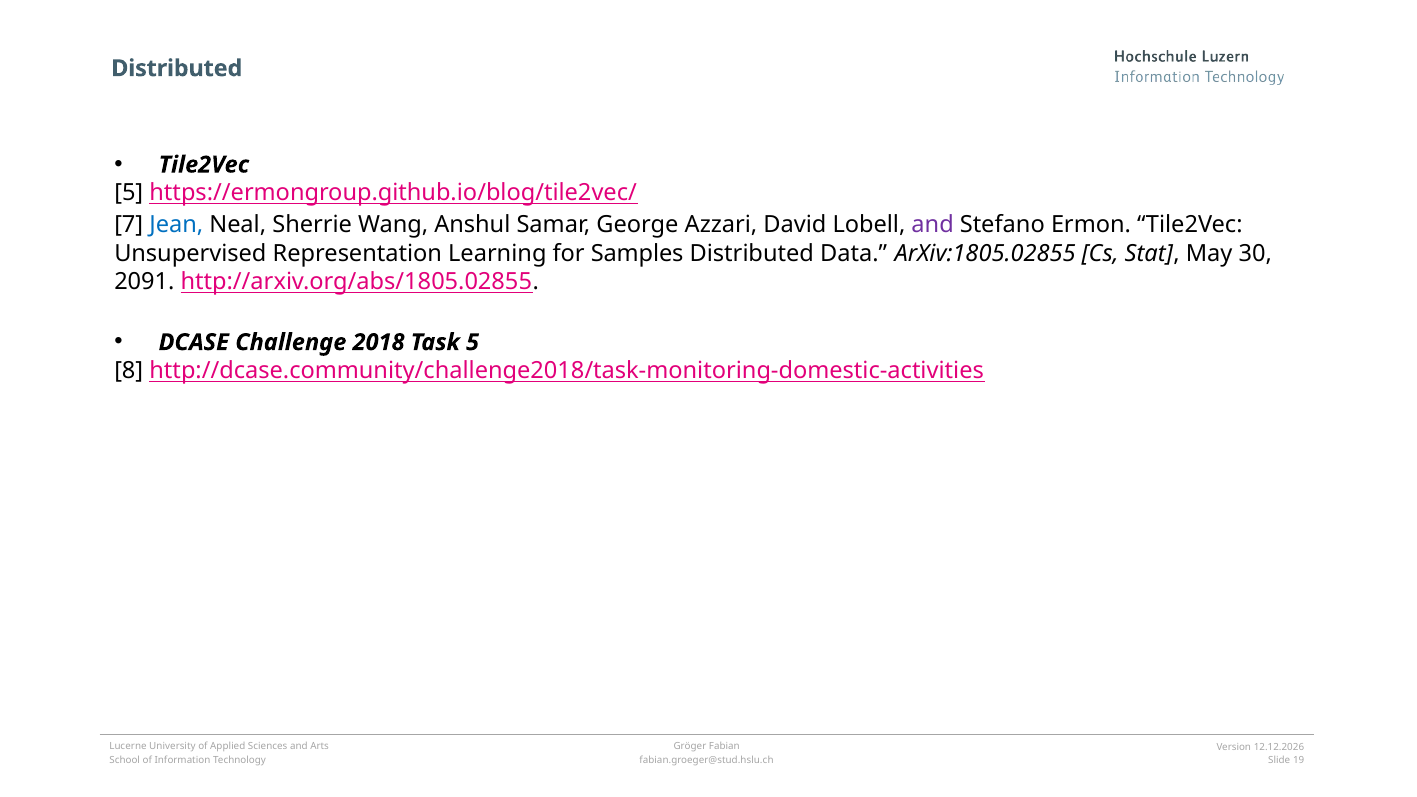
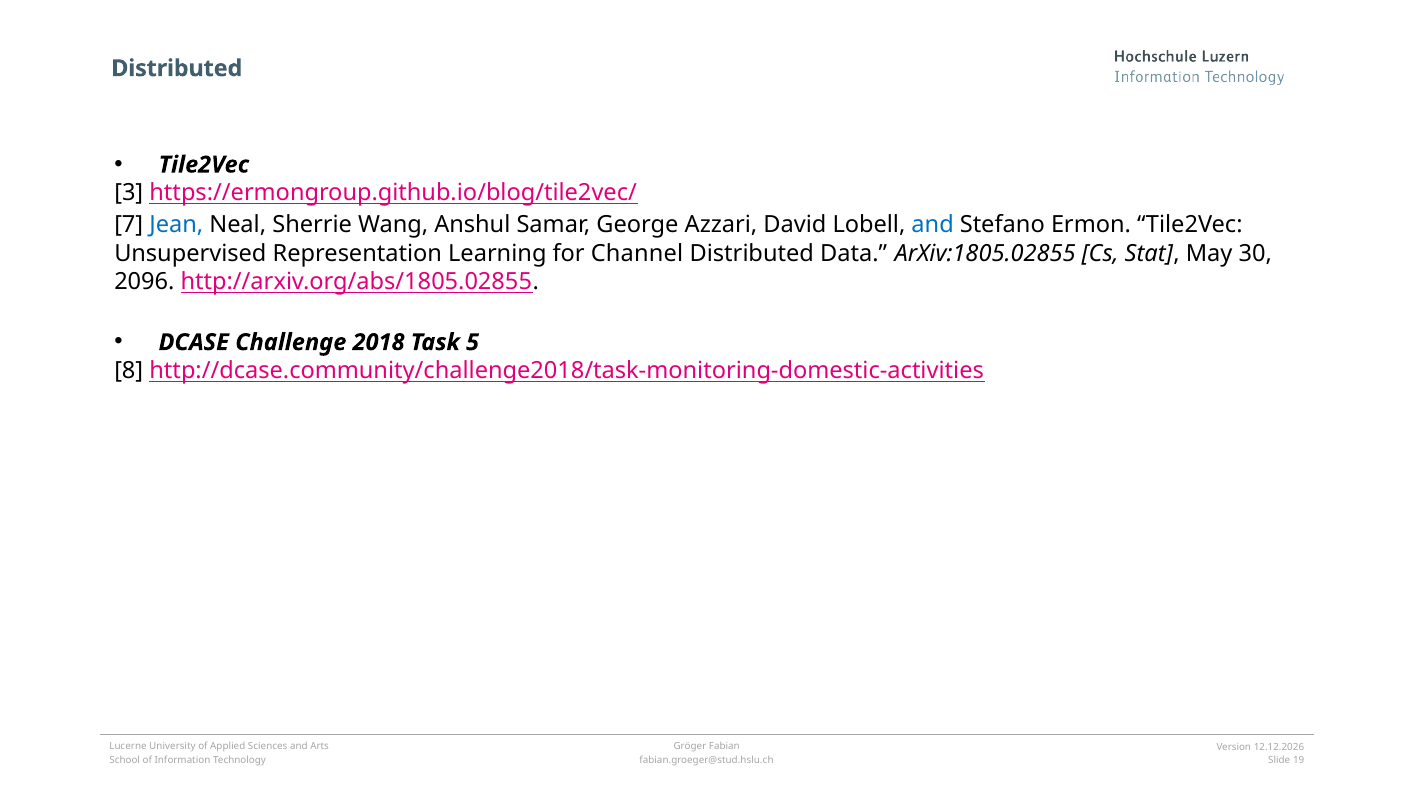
5: 5 -> 3 (129, 193)
and colour: purple -> blue (933, 225)
Samples: Samples -> Channel (637, 254)
2091: 2091 -> 2096 (144, 282)
